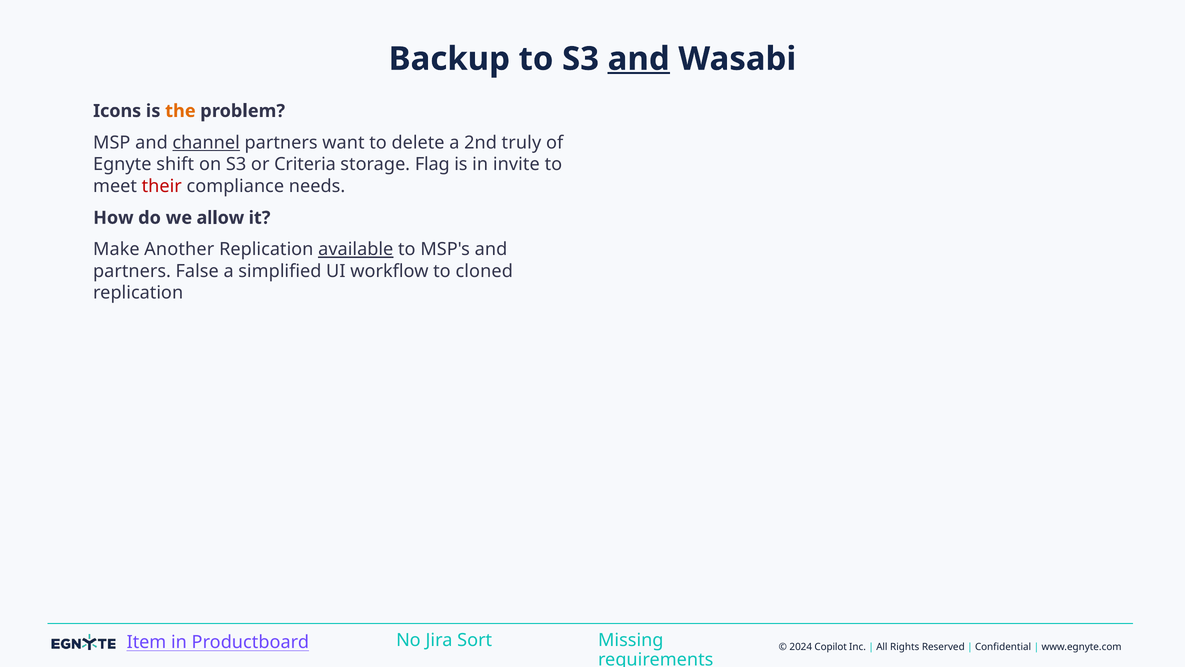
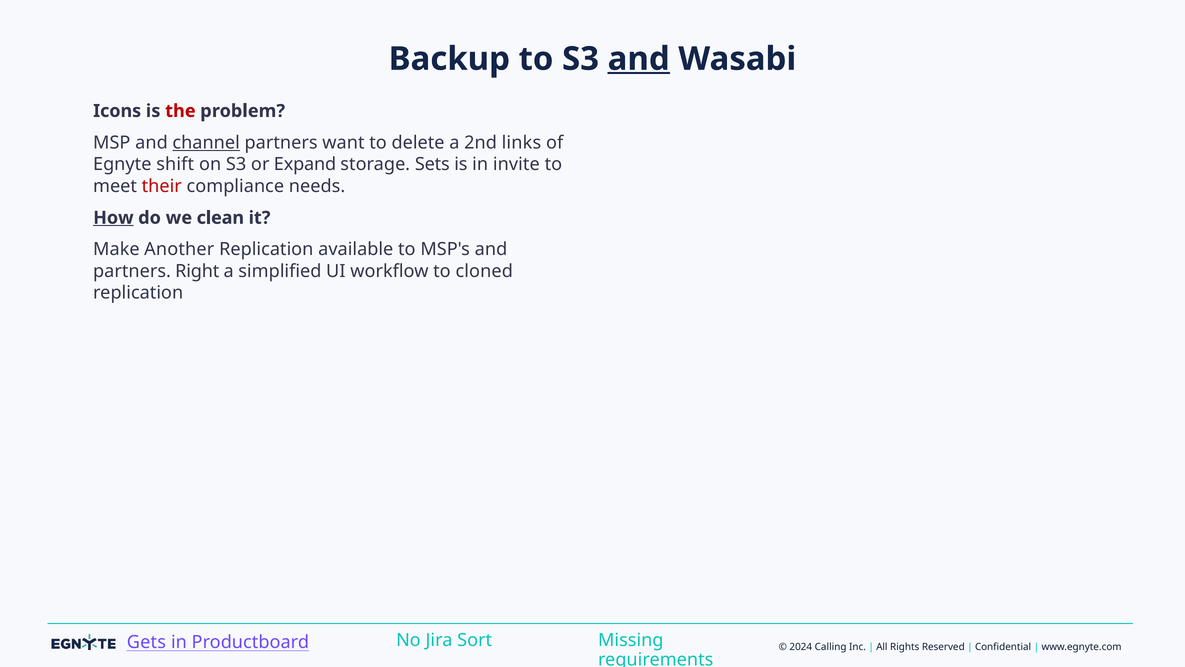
the colour: orange -> red (180, 111)
truly: truly -> links (521, 143)
Criteria: Criteria -> Expand (305, 164)
Flag: Flag -> Sets (432, 164)
How underline: none -> present (113, 218)
allow: allow -> clean (220, 218)
available underline: present -> none (356, 249)
False: False -> Right (197, 271)
Item: Item -> Gets (146, 642)
Copilot: Copilot -> Calling (831, 646)
